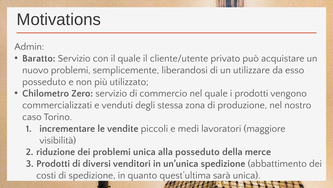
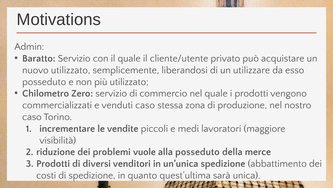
nuovo problemi: problemi -> utilizzato (71, 70)
venduti degli: degli -> caso (145, 105)
problemi unica: unica -> vuole (144, 151)
